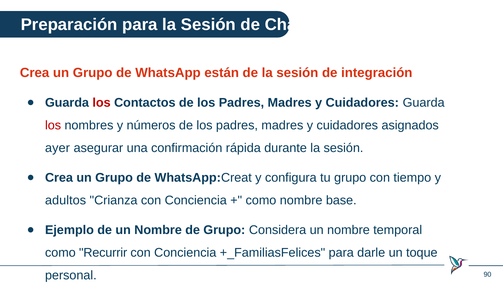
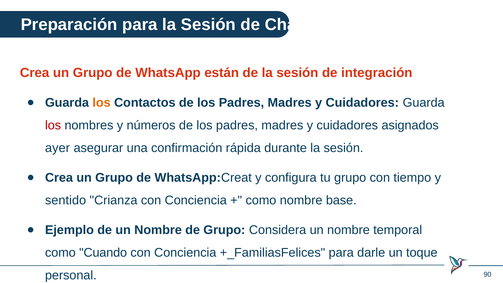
los colour: red -> orange (102, 103)
adultos: adultos -> sentido (66, 200)
Recurrir: Recurrir -> Cuando (103, 253)
